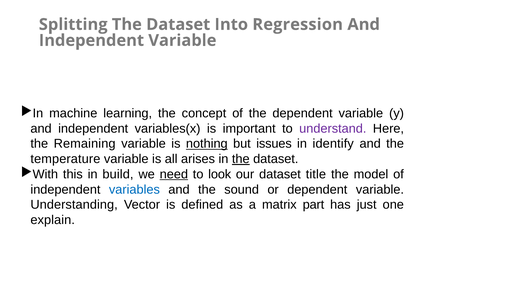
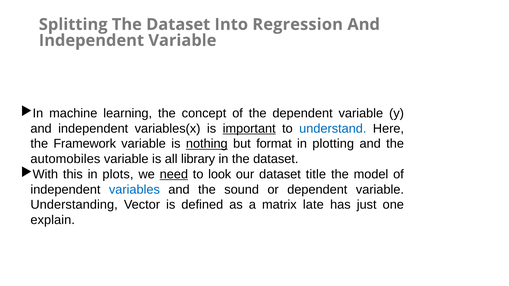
important underline: none -> present (249, 129)
understand colour: purple -> blue (333, 129)
Remaining: Remaining -> Framework (85, 144)
issues: issues -> format (274, 144)
identify: identify -> plotting (333, 144)
temperature: temperature -> automobiles (65, 159)
arises: arises -> library (198, 159)
the underline: present -> none (241, 159)
build: build -> plots (118, 174)
part: part -> late (313, 205)
